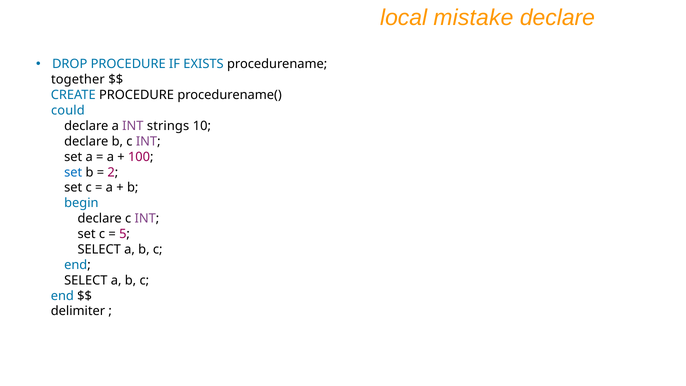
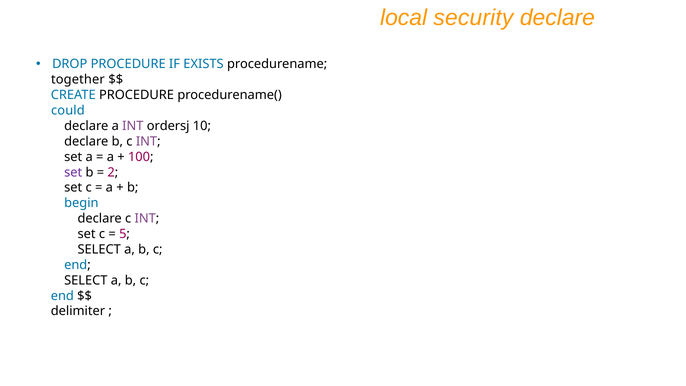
mistake: mistake -> security (473, 18)
strings: strings -> ordersj (168, 126)
set colour: blue -> purple (73, 172)
